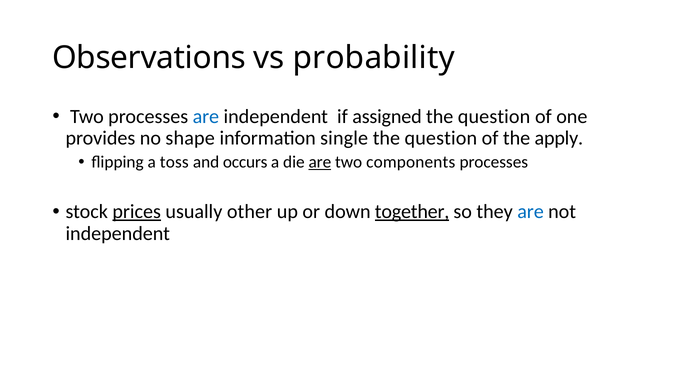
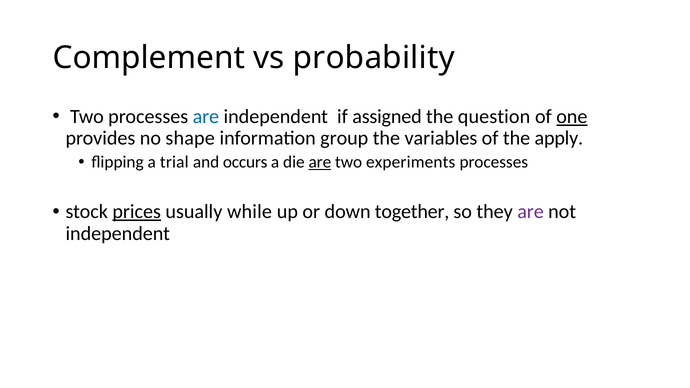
Observations: Observations -> Complement (149, 58)
one underline: none -> present (572, 117)
single: single -> group (344, 138)
question: question -> variables (441, 138)
toss: toss -> trial (174, 162)
components: components -> experiments (411, 162)
other: other -> while (250, 212)
together underline: present -> none (412, 212)
are colour: blue -> purple (531, 212)
